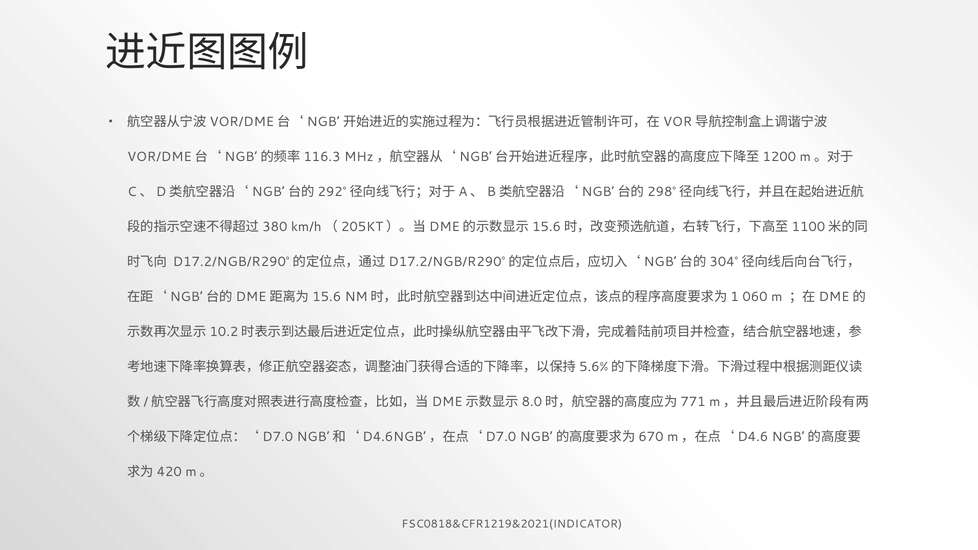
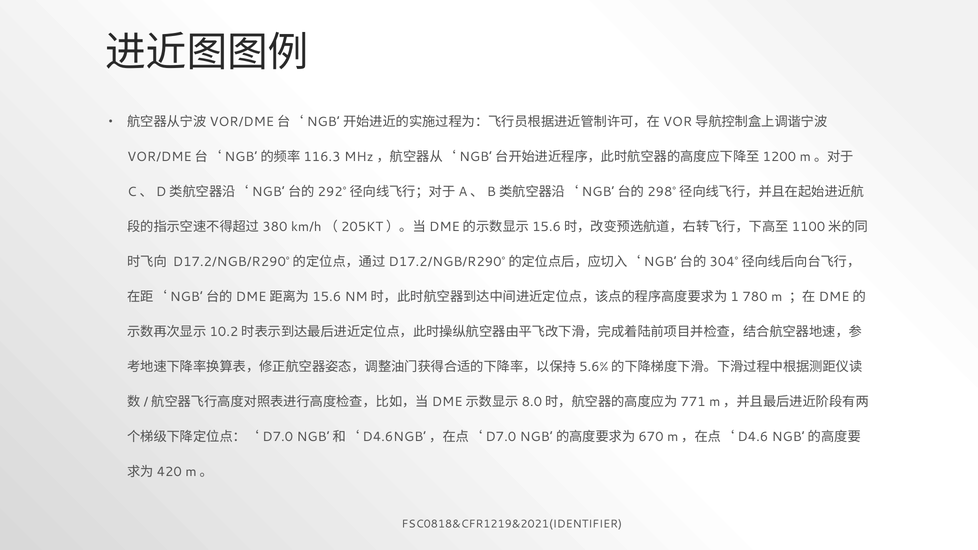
060: 060 -> 780 (755, 297)
FSC0818&CFR1219&2021(INDICATOR: FSC0818&CFR1219&2021(INDICATOR -> FSC0818&CFR1219&2021(IDENTIFIER (512, 524)
